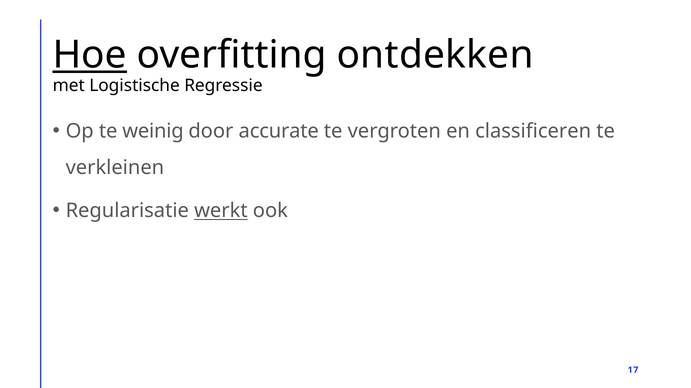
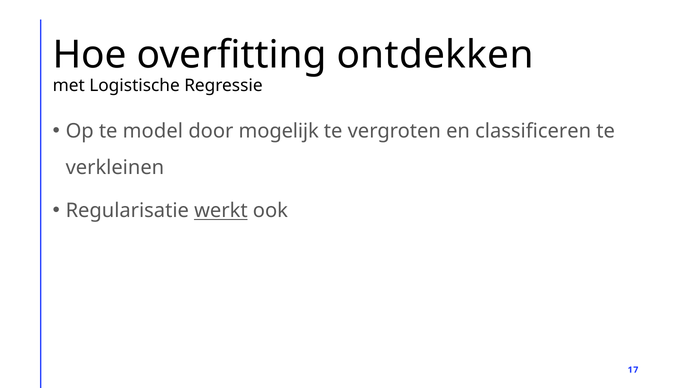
Hoe underline: present -> none (90, 55)
weinig: weinig -> model (153, 132)
accurate: accurate -> mogelijk (279, 132)
